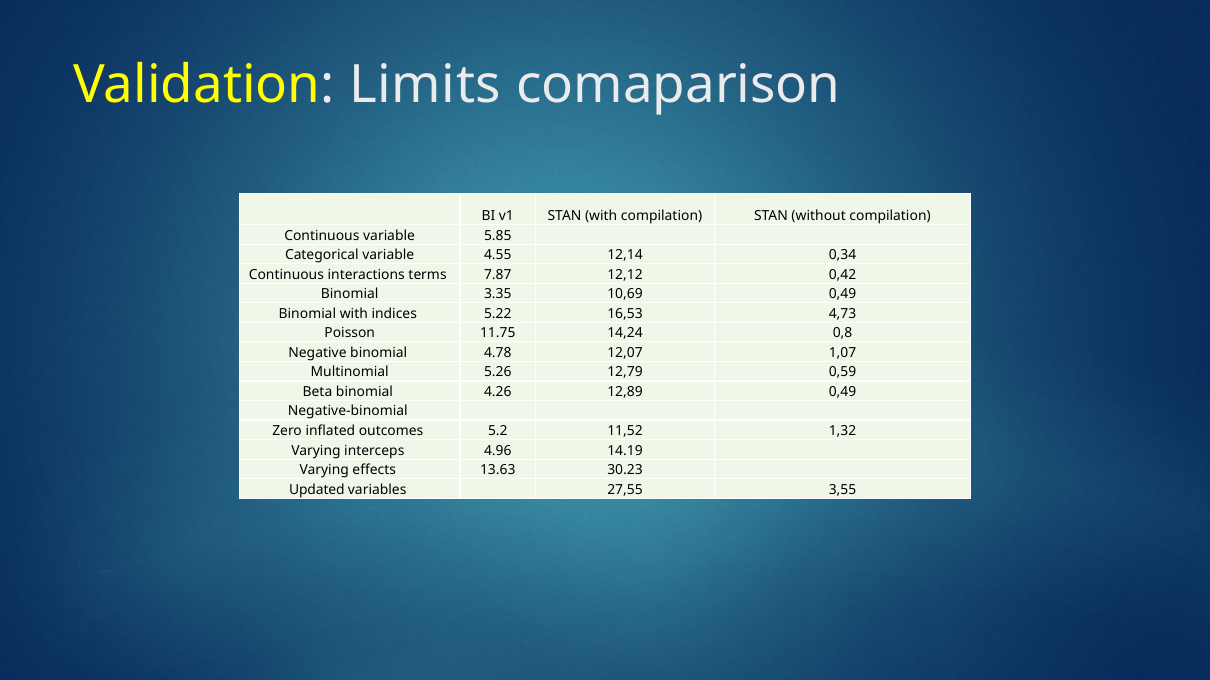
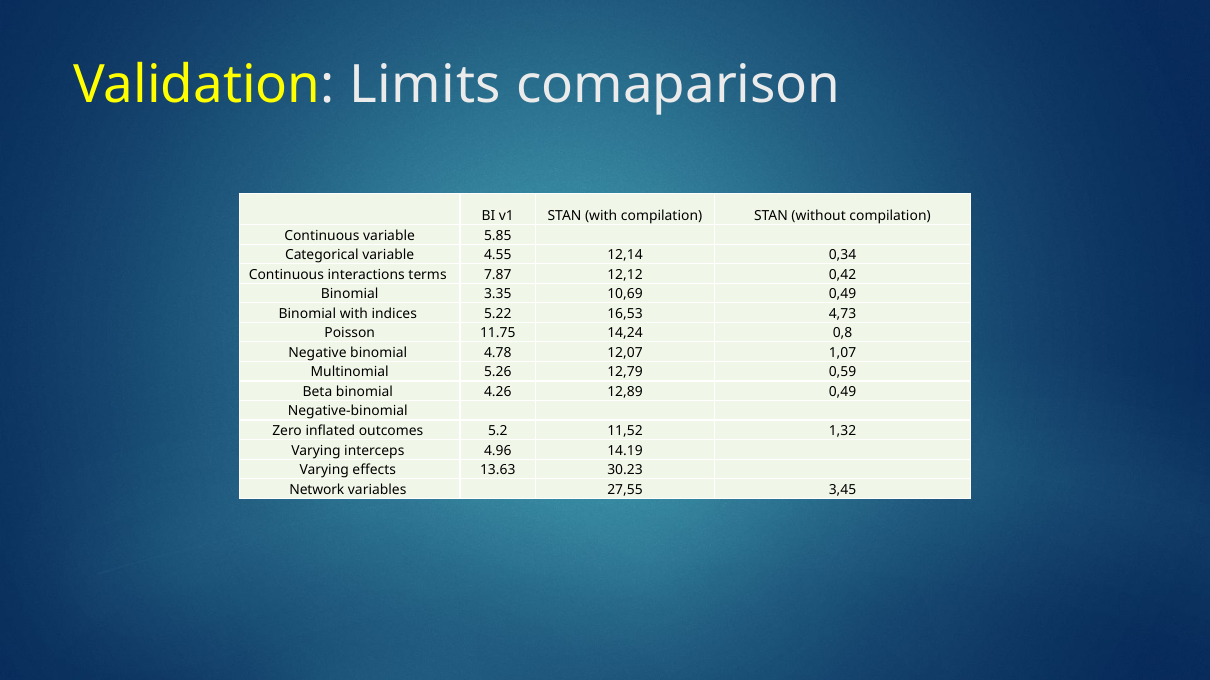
Updated: Updated -> Network (317, 490)
3,55: 3,55 -> 3,45 (843, 490)
